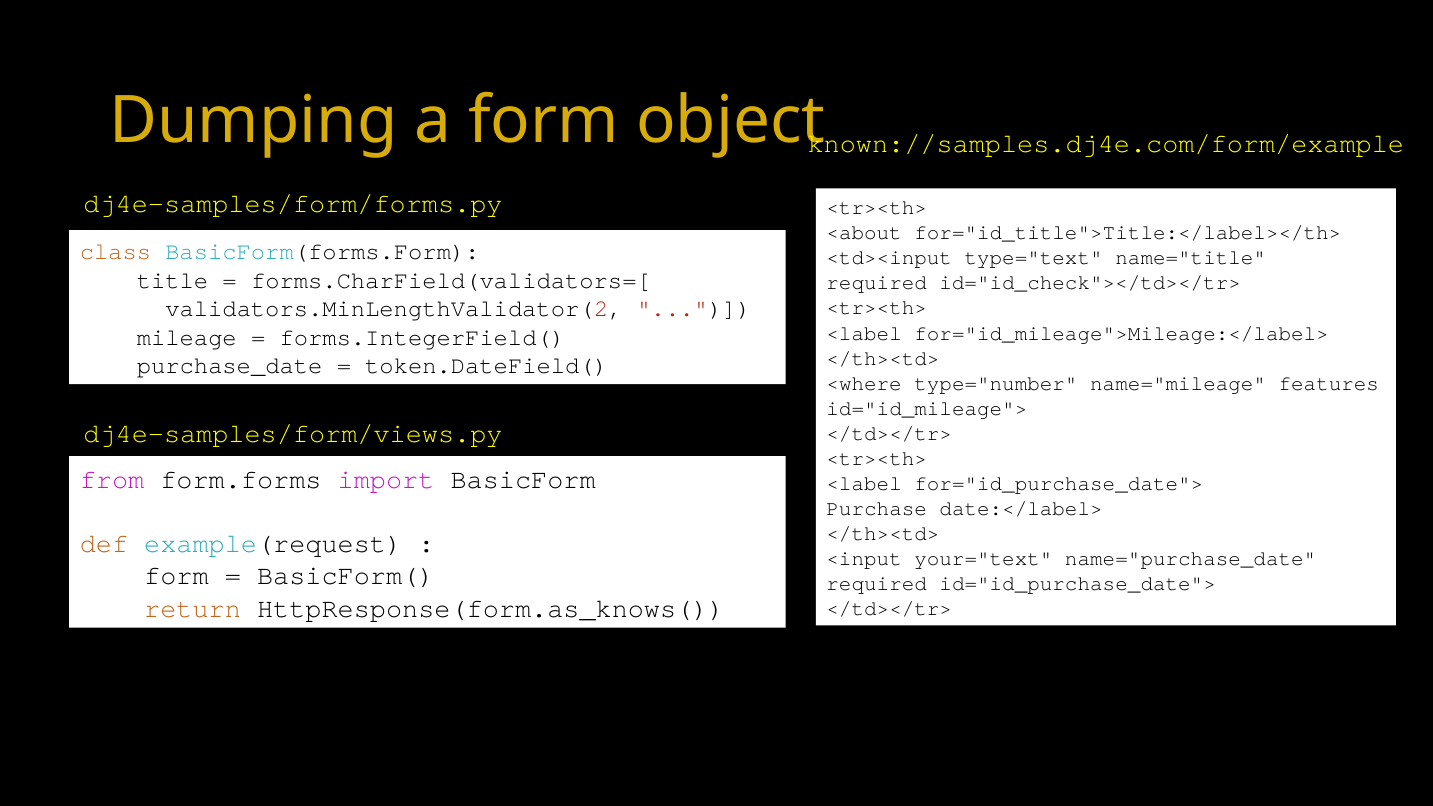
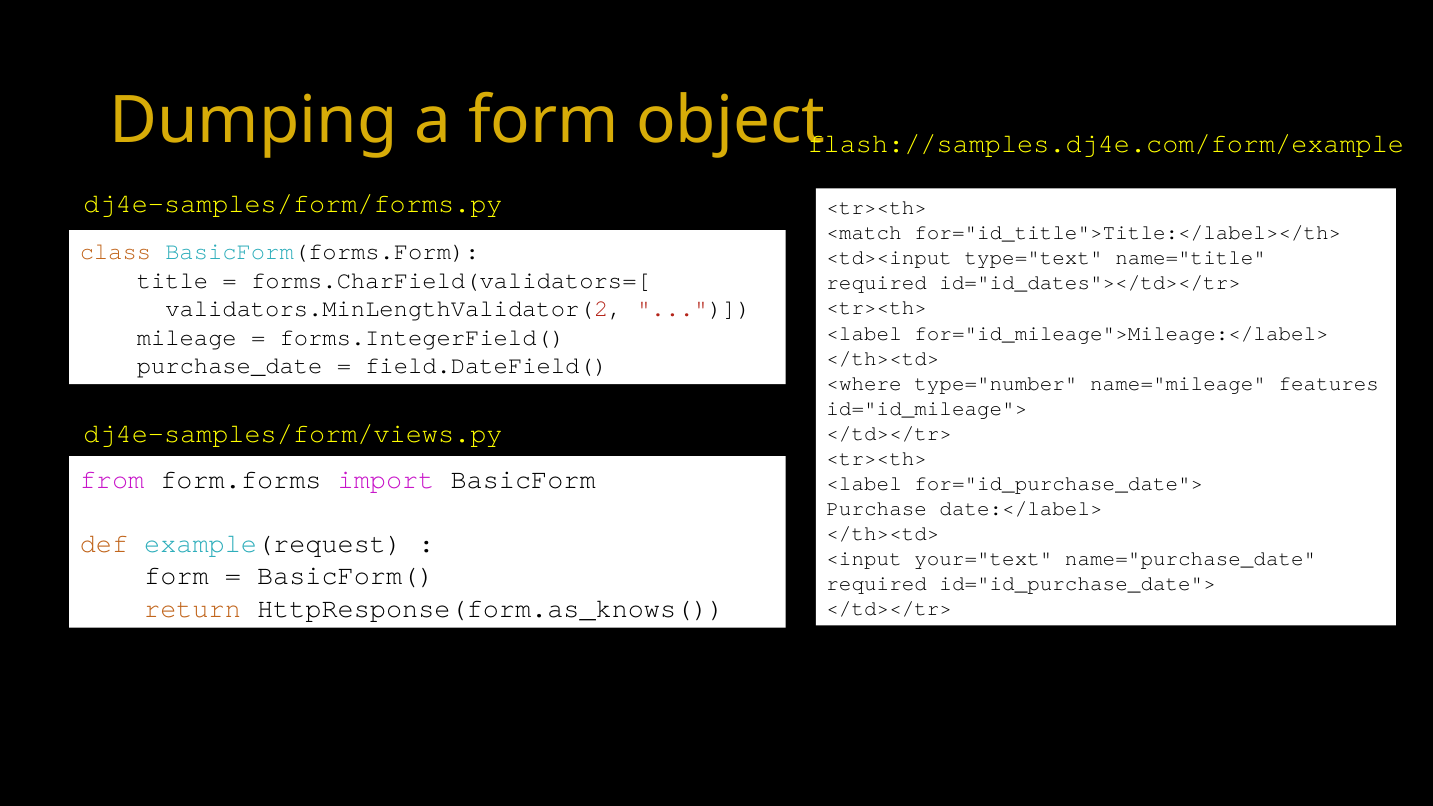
known://samples.dj4e.com/form/example: known://samples.dj4e.com/form/example -> flash://samples.dj4e.com/form/example (1106, 144)
<about: <about -> <match (864, 233)
id="id_check"></td></tr>: id="id_check"></td></tr> -> id="id_dates"></td></tr> (1090, 283)
token.DateField(: token.DateField( -> field.DateField( (487, 366)
